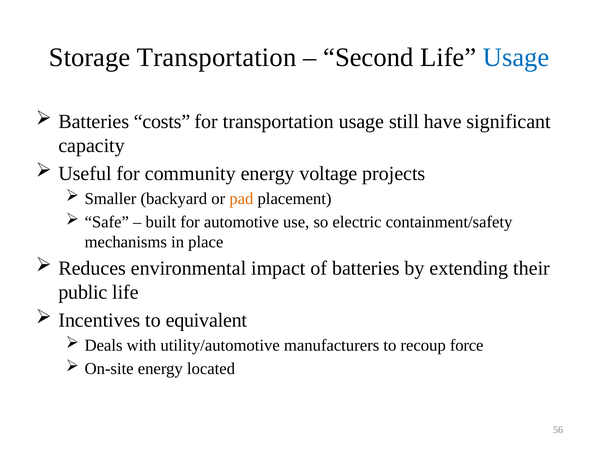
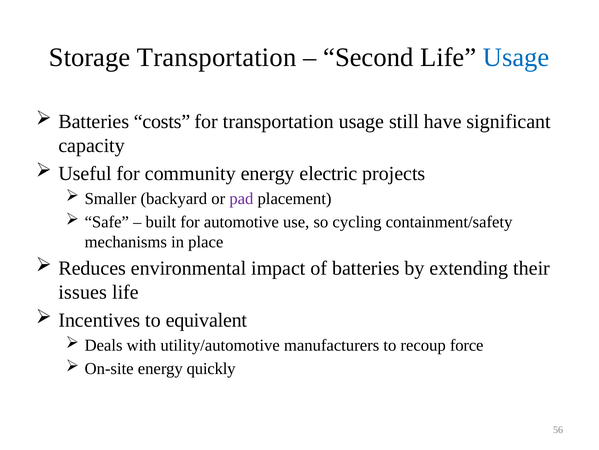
voltage: voltage -> electric (329, 173)
pad colour: orange -> purple (241, 198)
electric: electric -> cycling (357, 222)
public: public -> issues (83, 292)
located: located -> quickly (211, 368)
